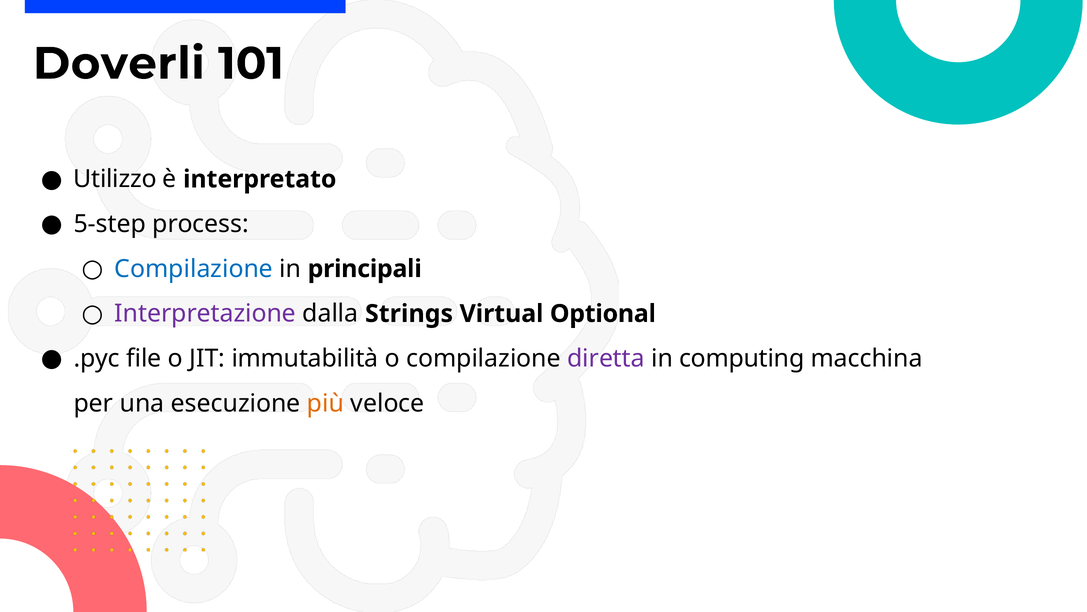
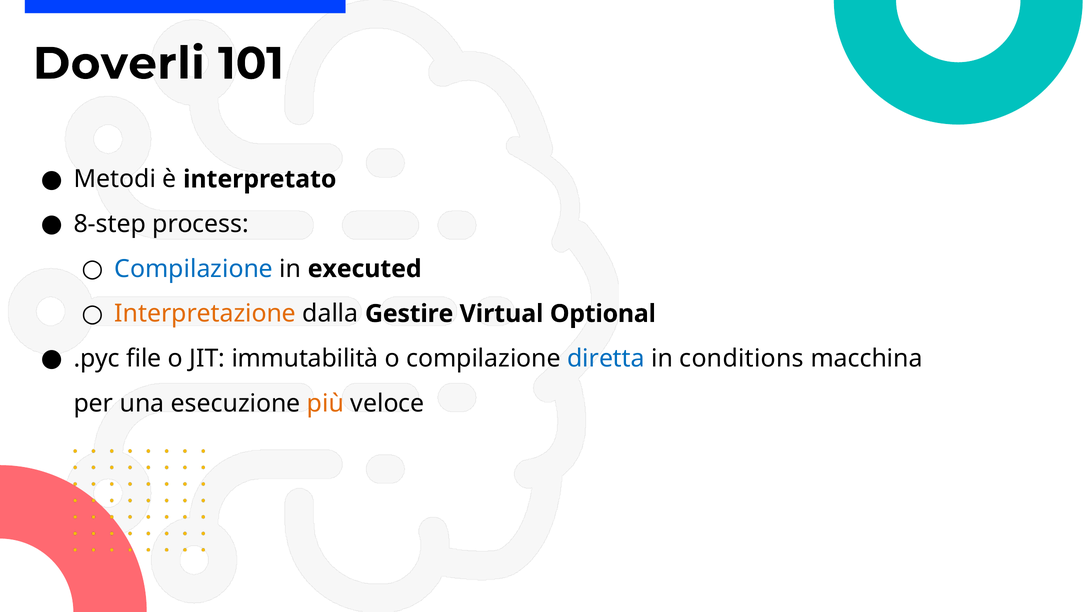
Utilizzo: Utilizzo -> Metodi (115, 179)
5-step: 5-step -> 8-step (110, 224)
principali: principali -> executed (365, 269)
Interpretazione colour: purple -> orange (205, 313)
Strings: Strings -> Gestire (409, 313)
diretta colour: purple -> blue (606, 358)
computing: computing -> conditions (742, 358)
